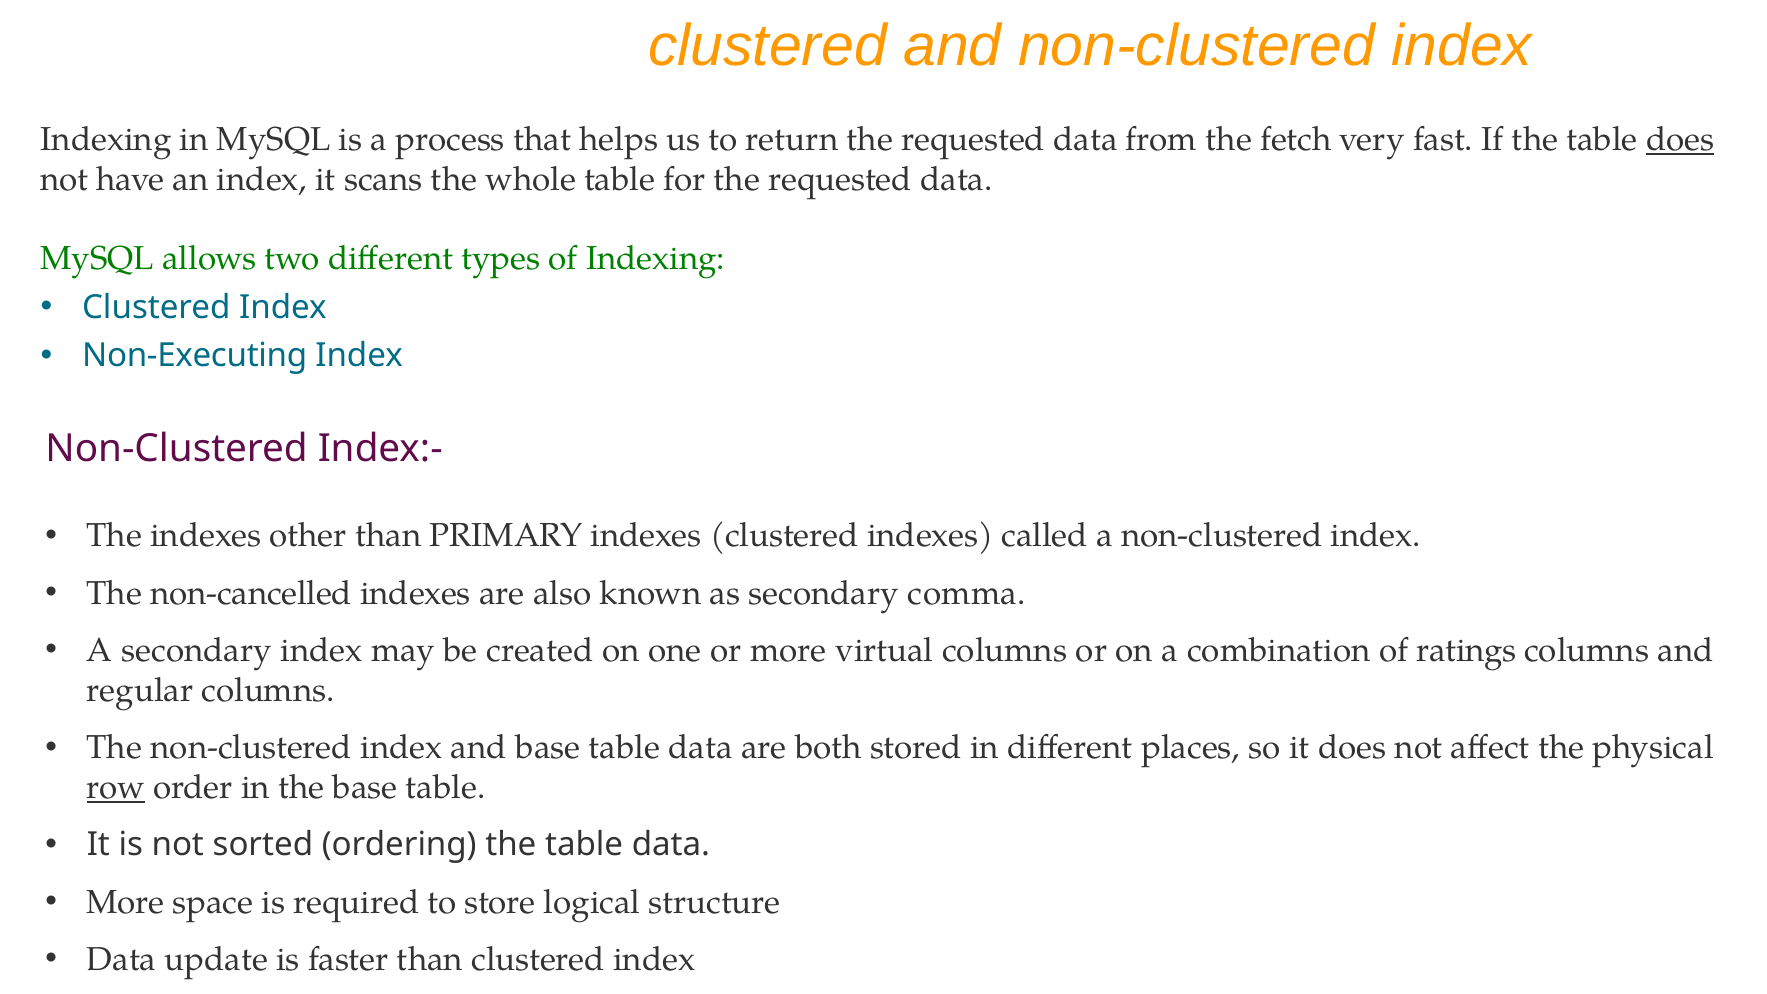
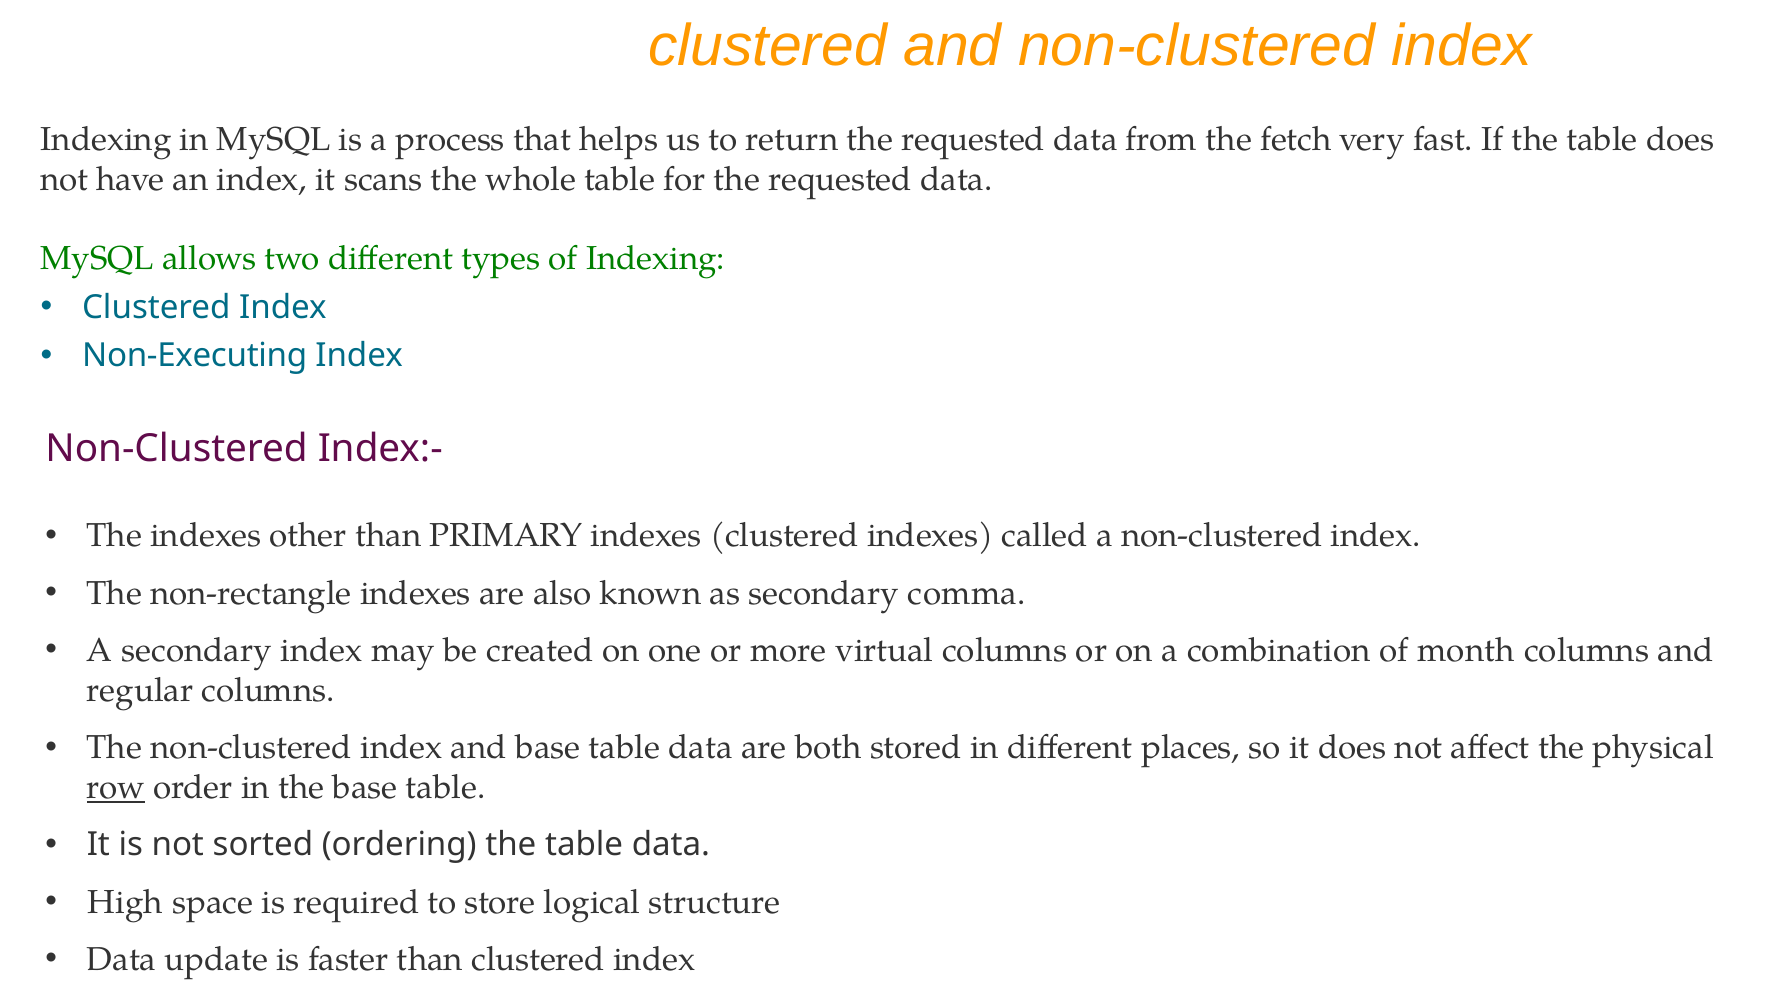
does underline: present -> none (1680, 139)
non-cancelled: non-cancelled -> non-rectangle (251, 593)
ratings: ratings -> month (1466, 651)
More: More -> High (125, 902)
